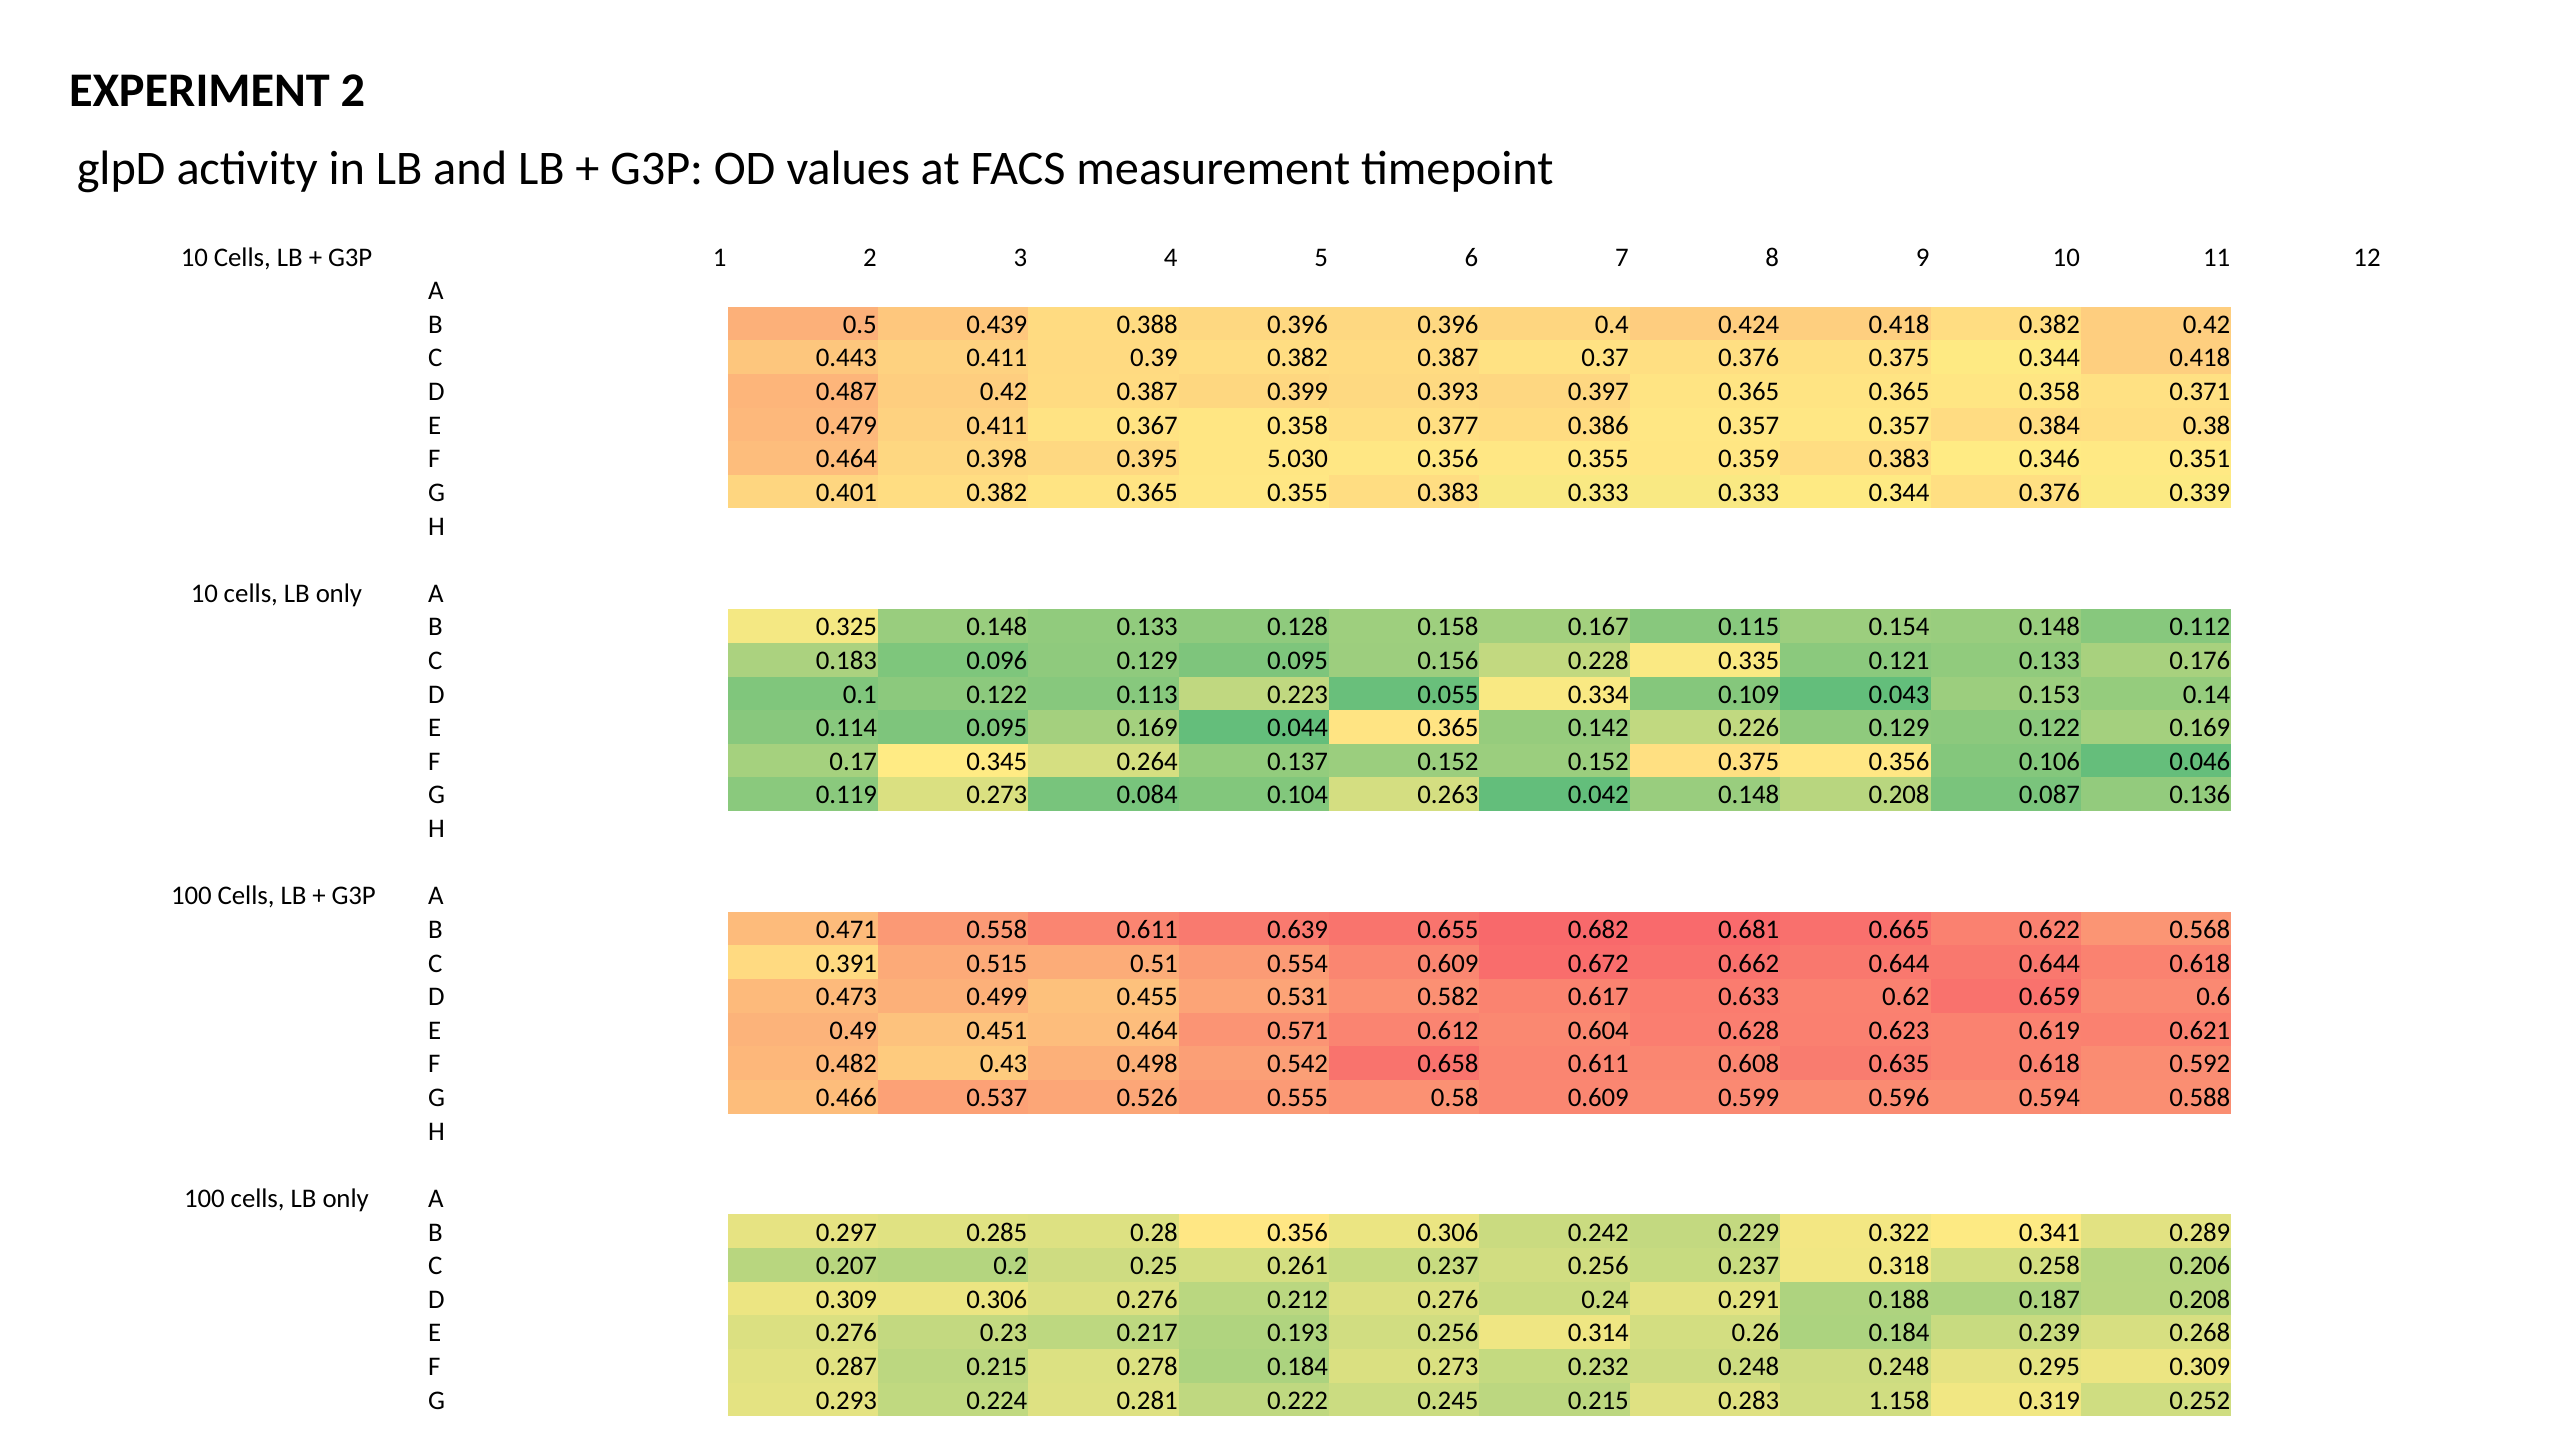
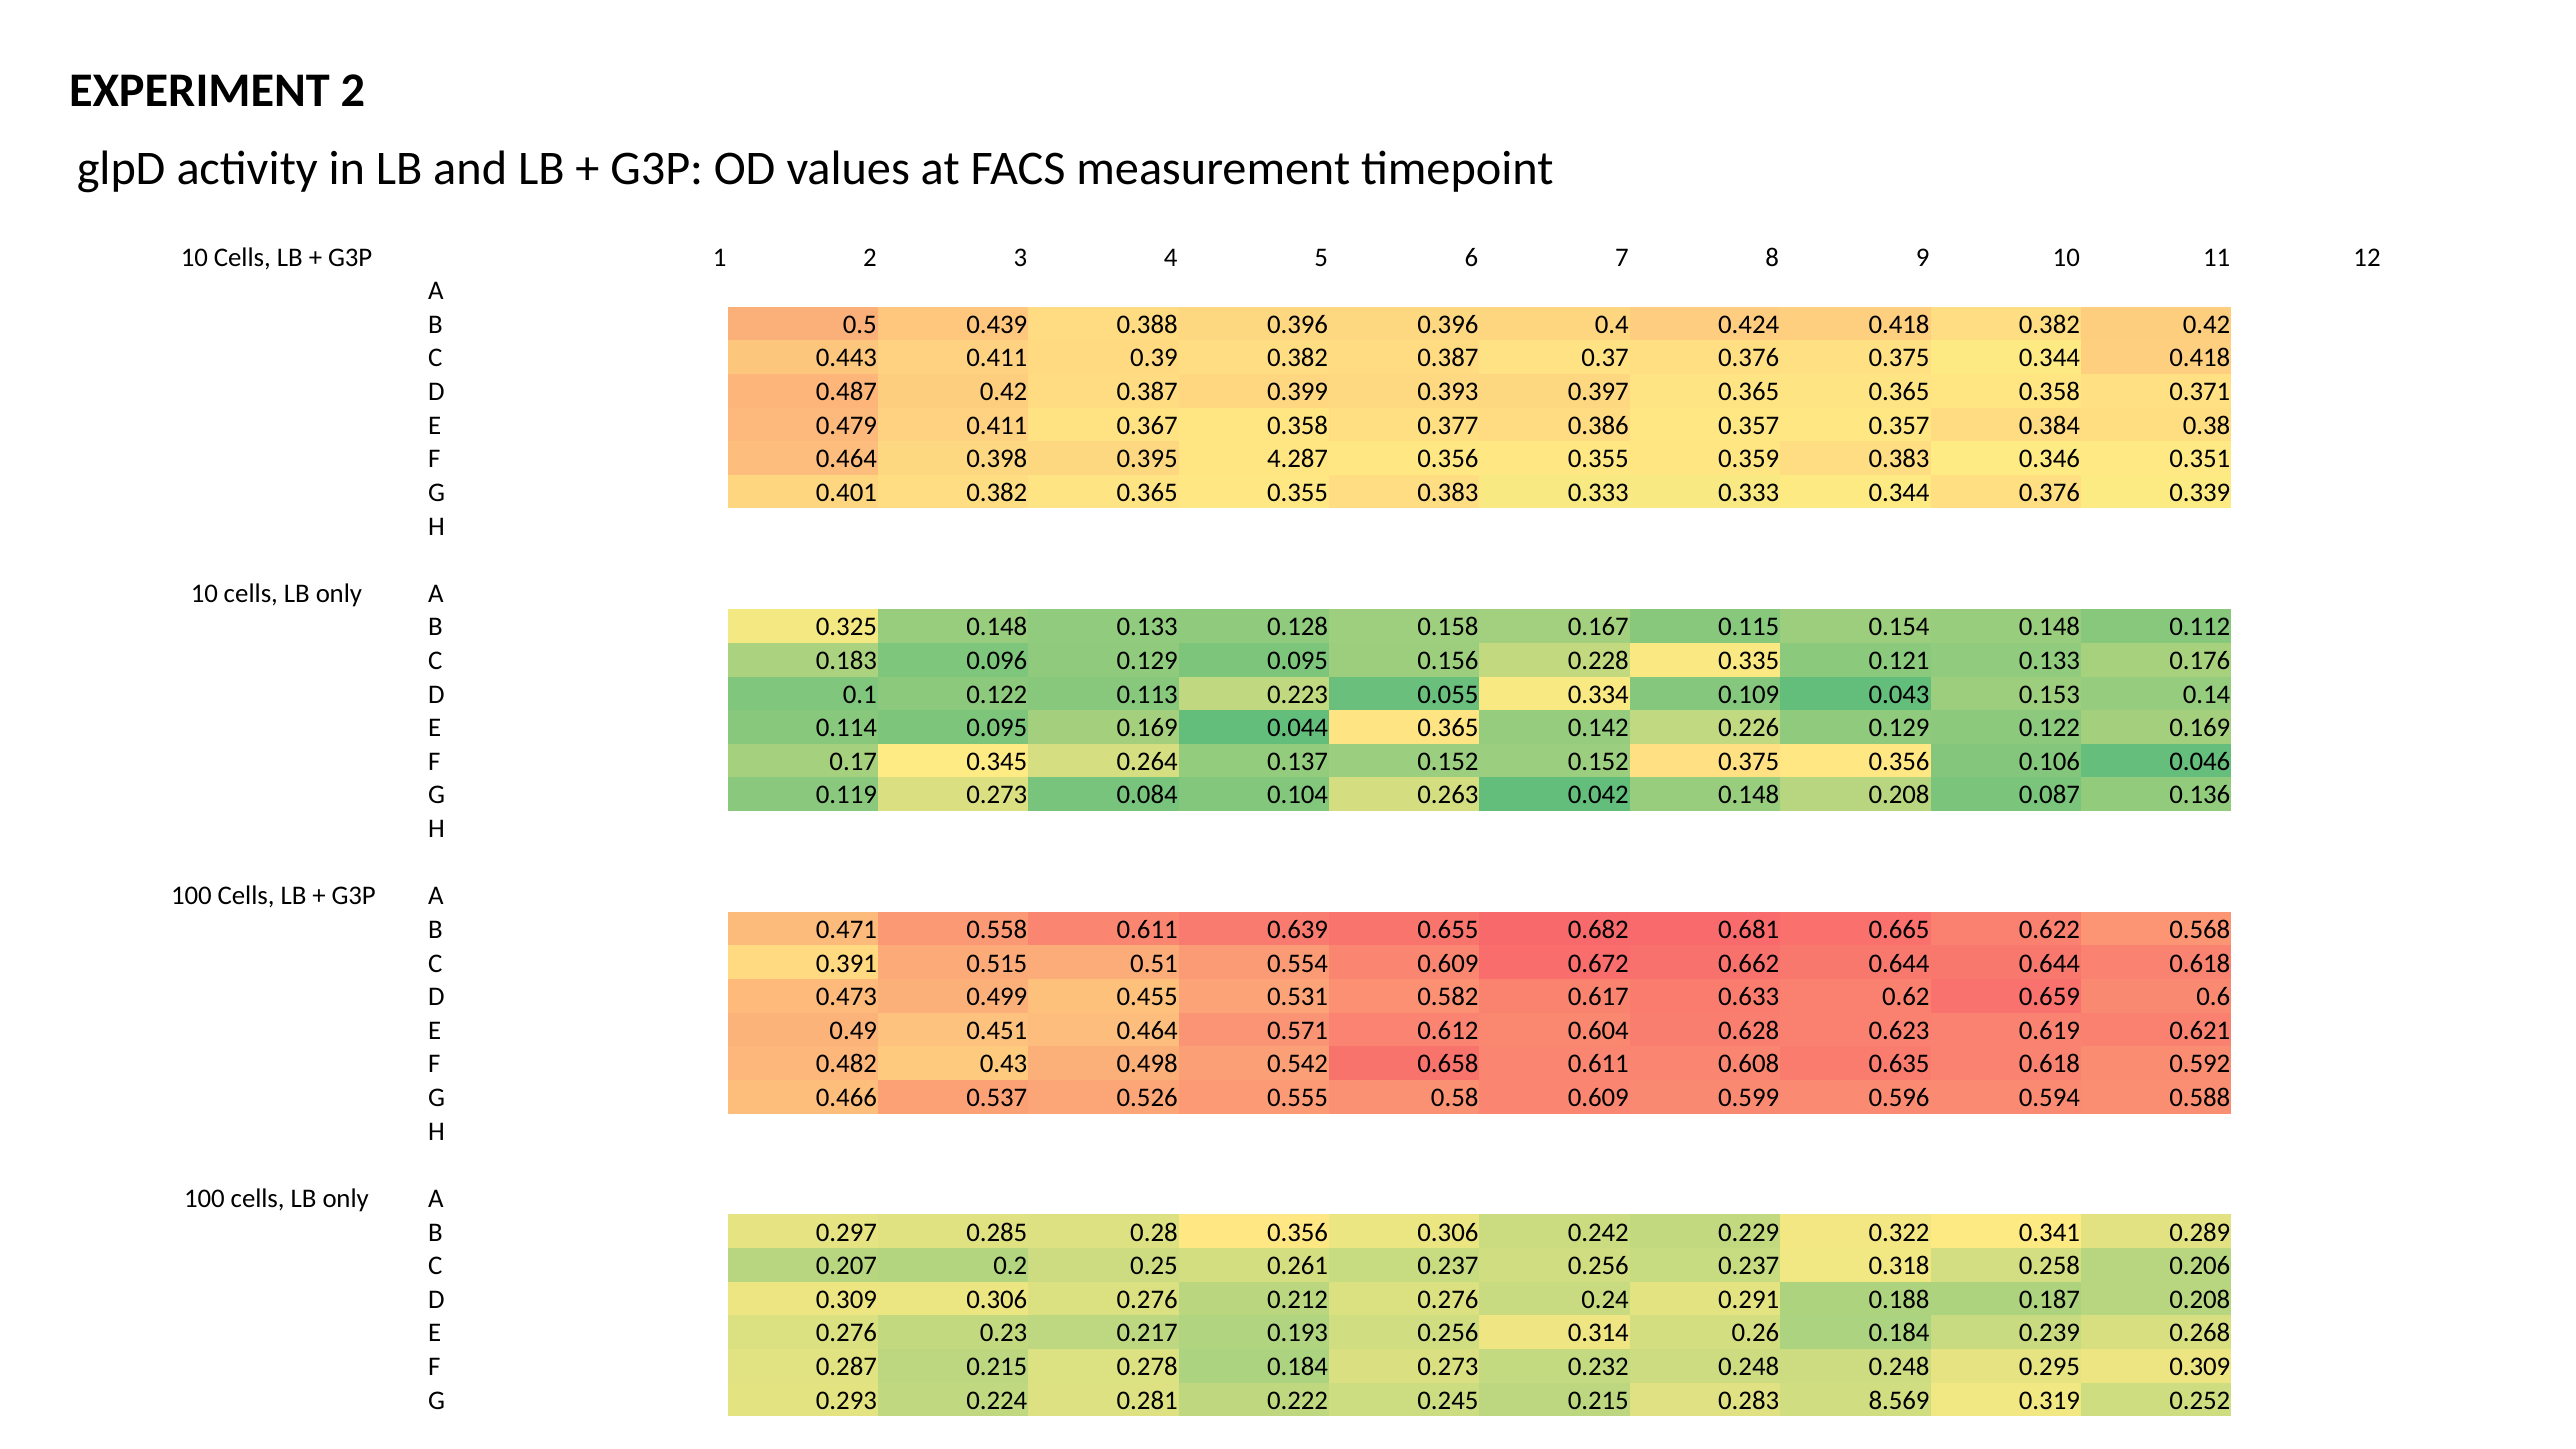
5.030: 5.030 -> 4.287 (1298, 459)
1.158: 1.158 -> 8.569 (1899, 1400)
